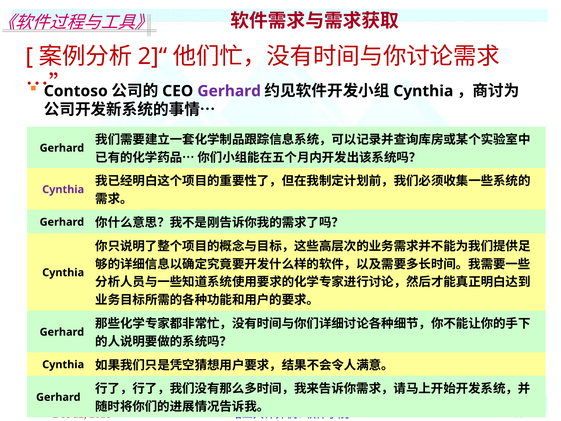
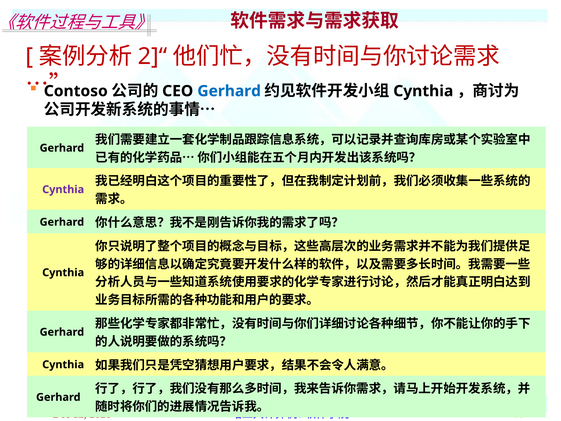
Gerhard colour: purple -> blue (229, 91)
